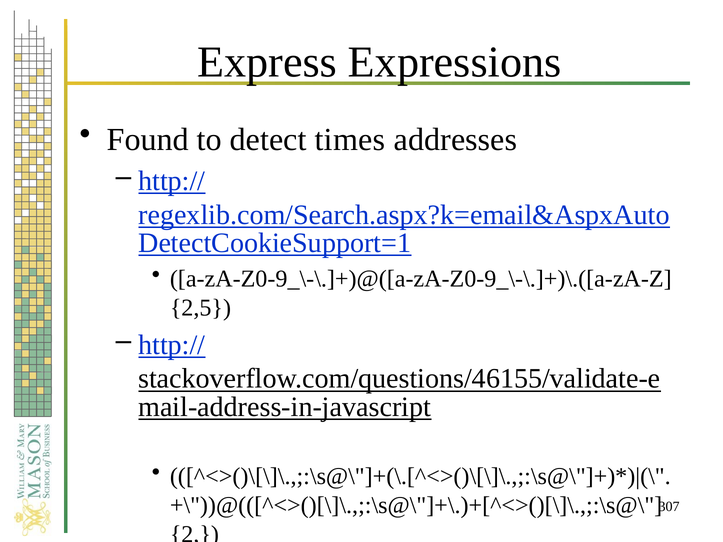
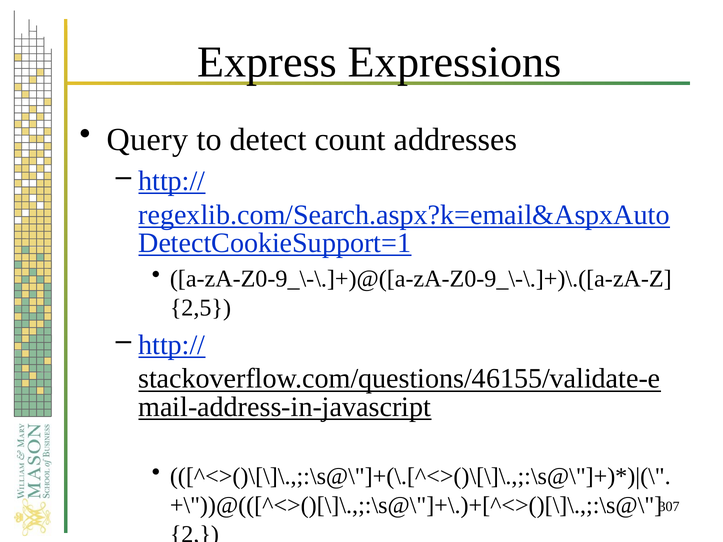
Found: Found -> Query (148, 140)
times: times -> count (350, 140)
